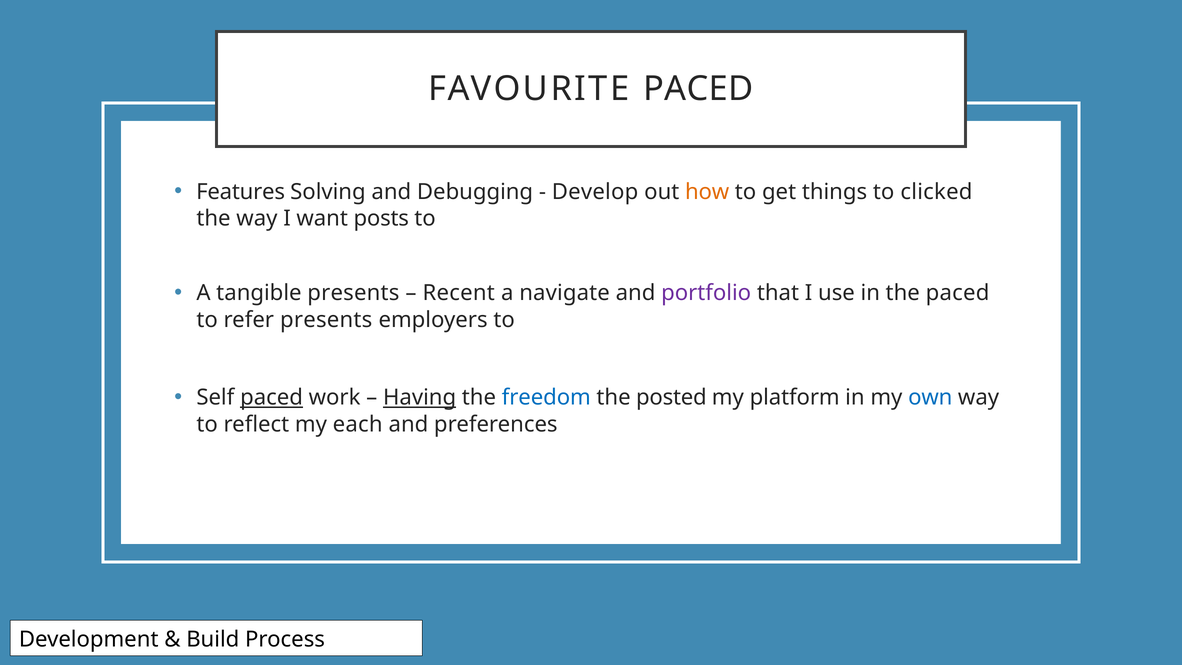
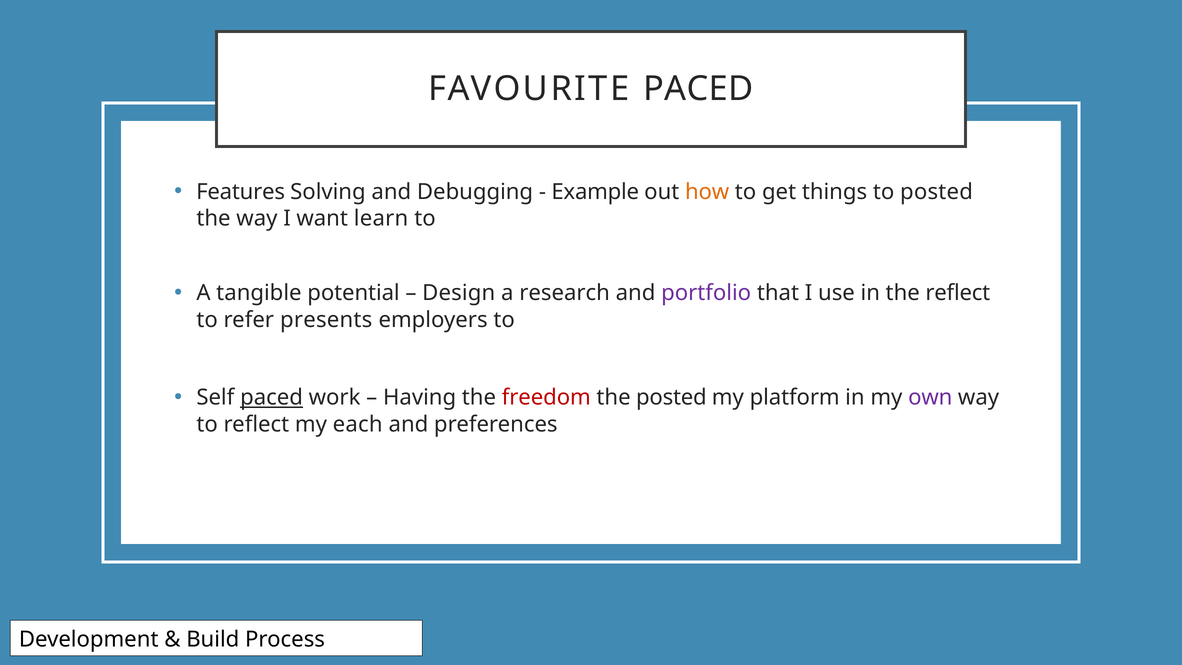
Develop: Develop -> Example (595, 192)
to clicked: clicked -> posted (937, 192)
posts: posts -> learn (381, 218)
tangible presents: presents -> potential (354, 293)
Recent: Recent -> Design (459, 293)
navigate: navigate -> research (565, 293)
the paced: paced -> reflect (958, 293)
Having underline: present -> none (420, 398)
freedom colour: blue -> red (546, 398)
own colour: blue -> purple (930, 398)
